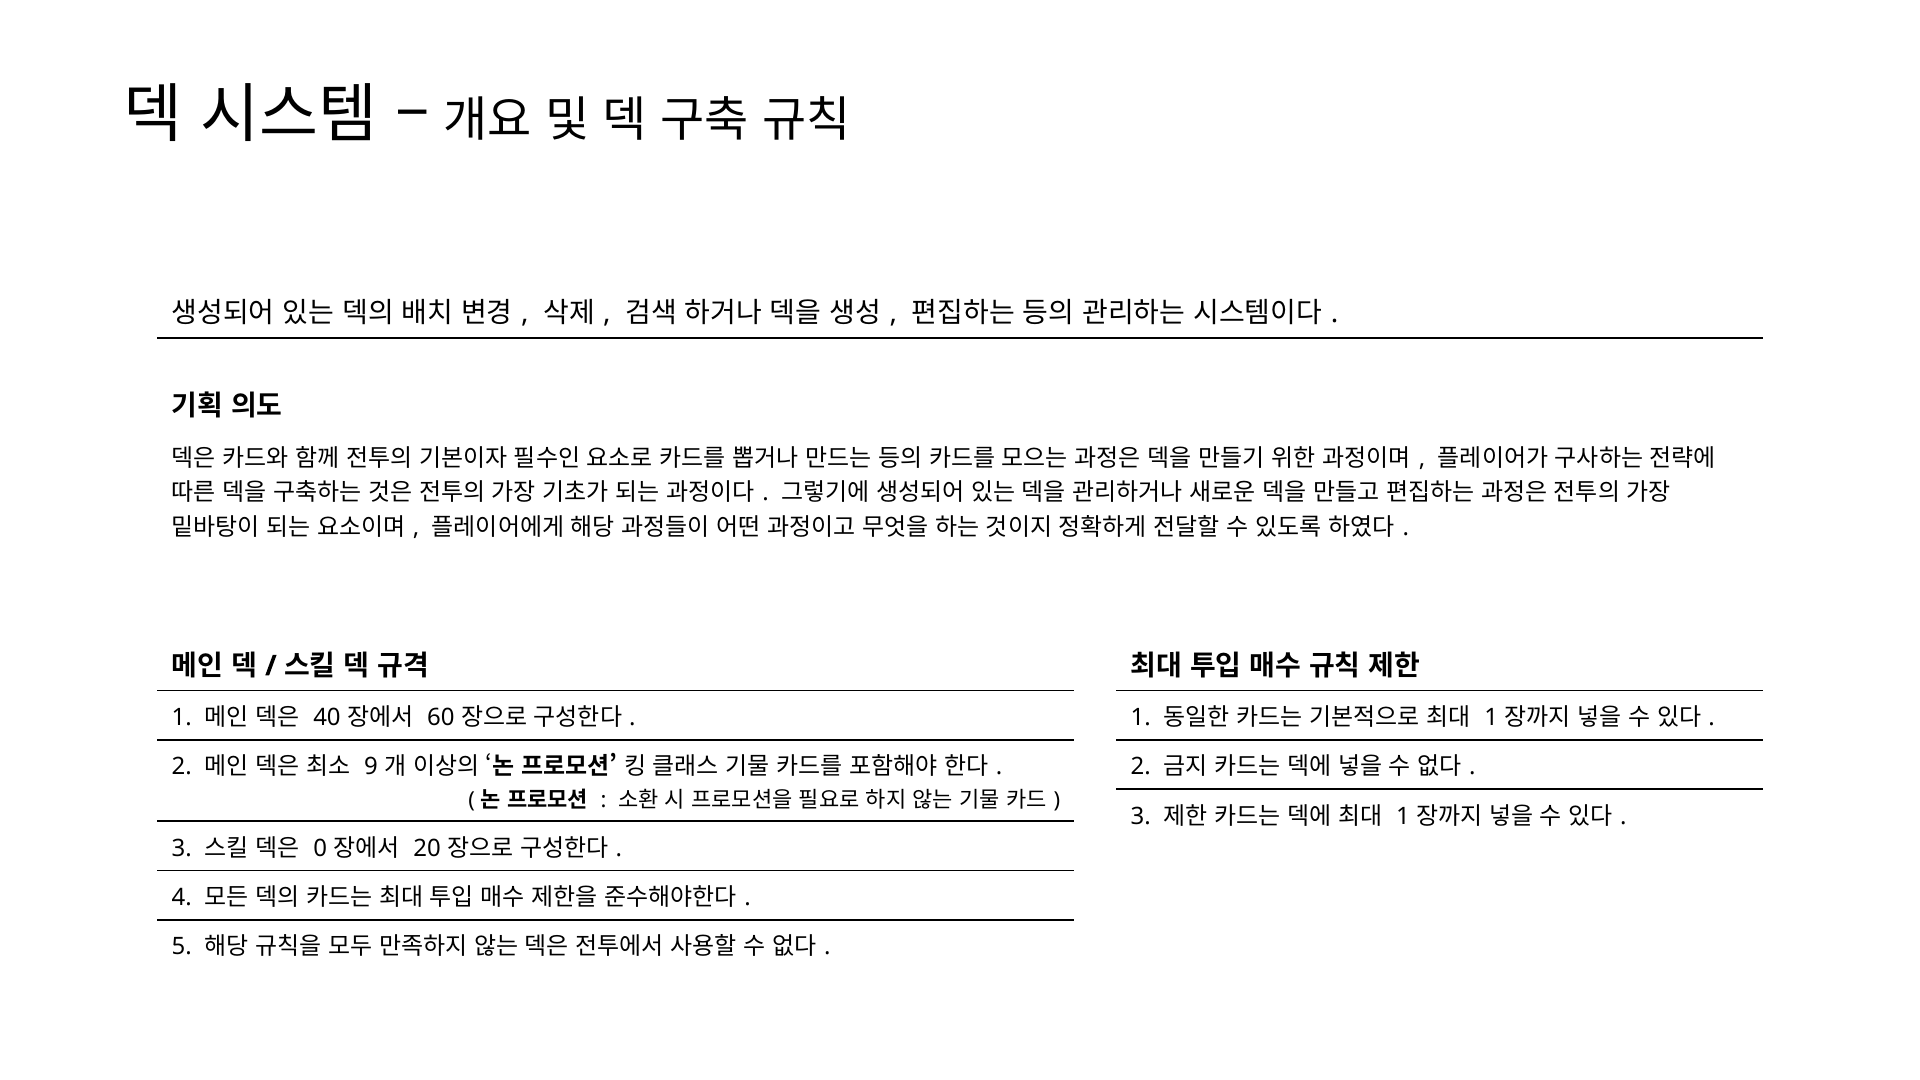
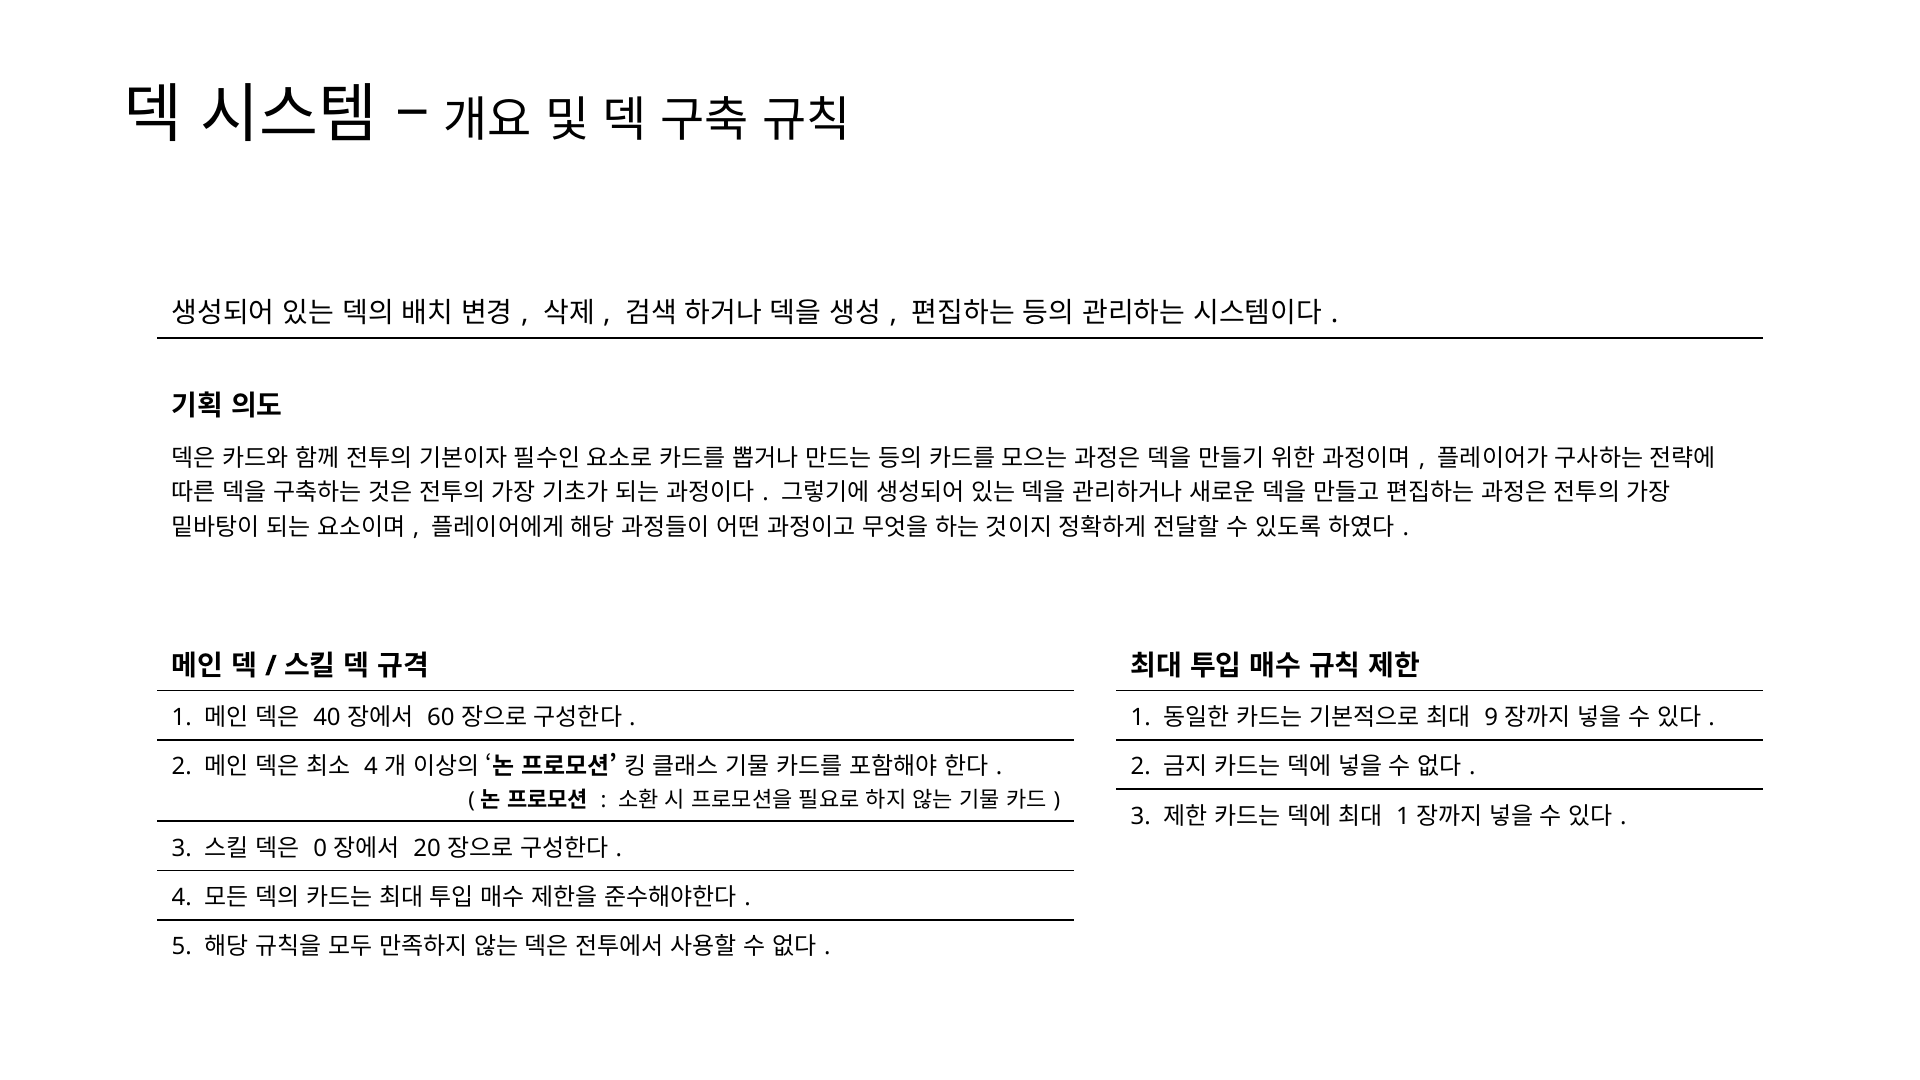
1: 1 -> 9 (1491, 718)
9: 9 -> 4 (371, 767)
